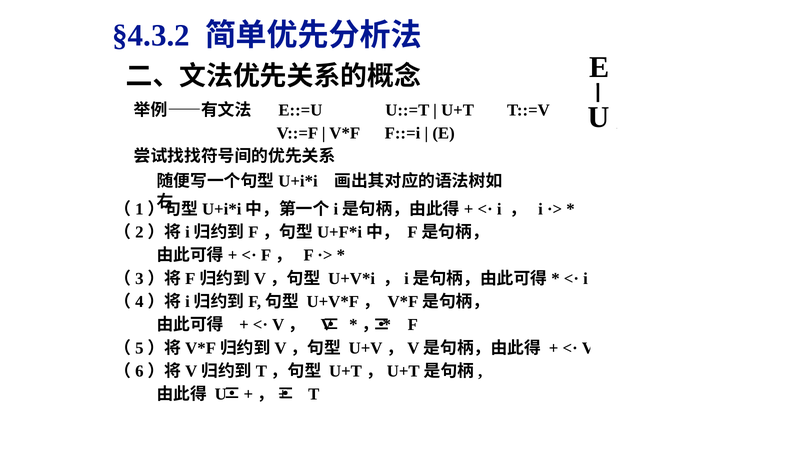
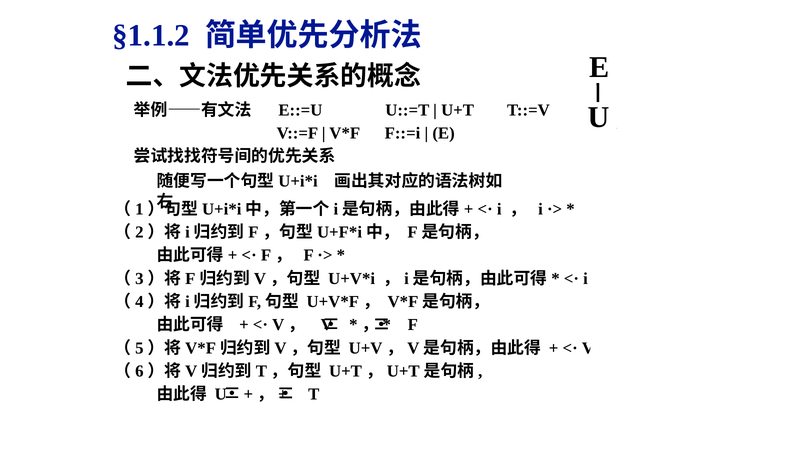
§4.3.2: §4.3.2 -> §1.1.2 (151, 36)
